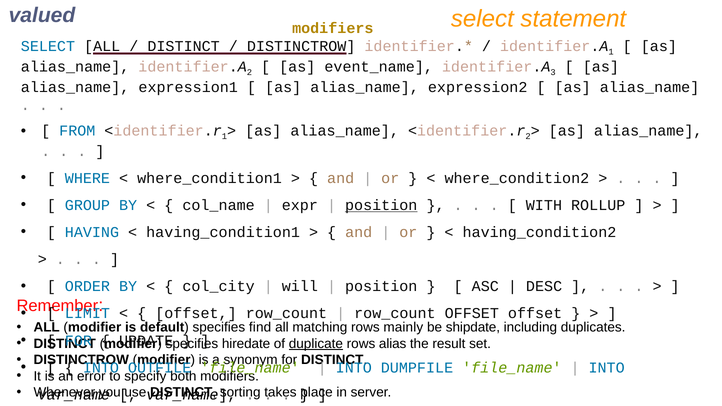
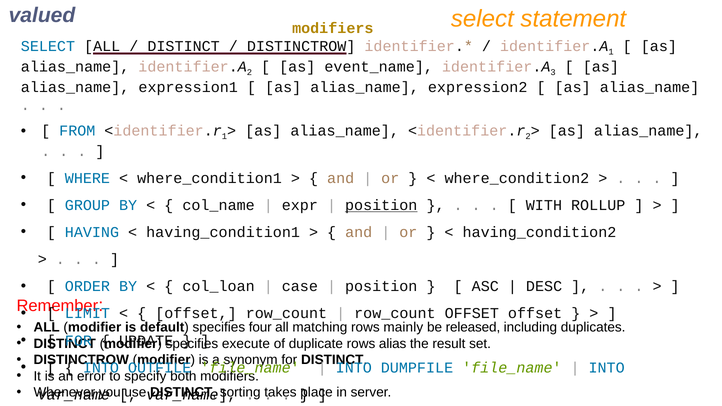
col_city: col_city -> col_loan (219, 287)
will: will -> case (300, 287)
find: find -> four (260, 327)
shipdate: shipdate -> released (473, 327)
hiredate: hiredate -> execute (246, 344)
duplicate underline: present -> none (316, 344)
